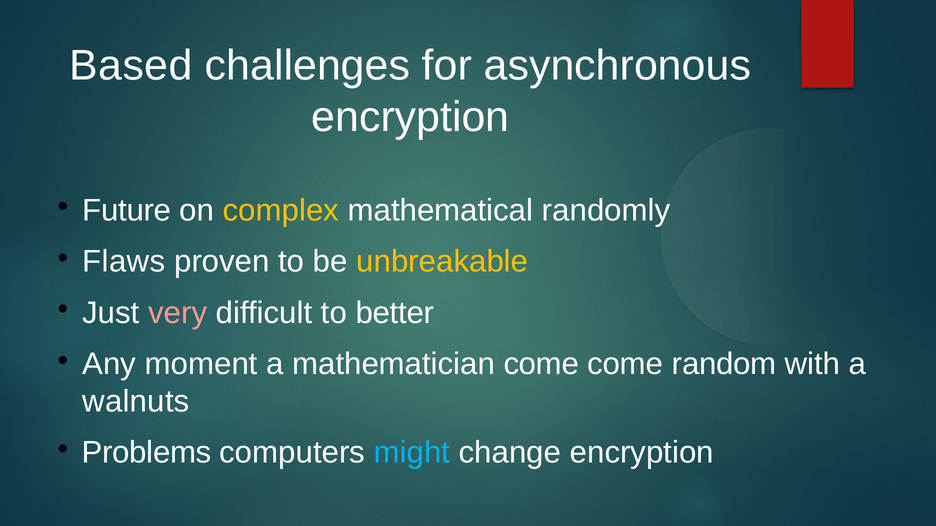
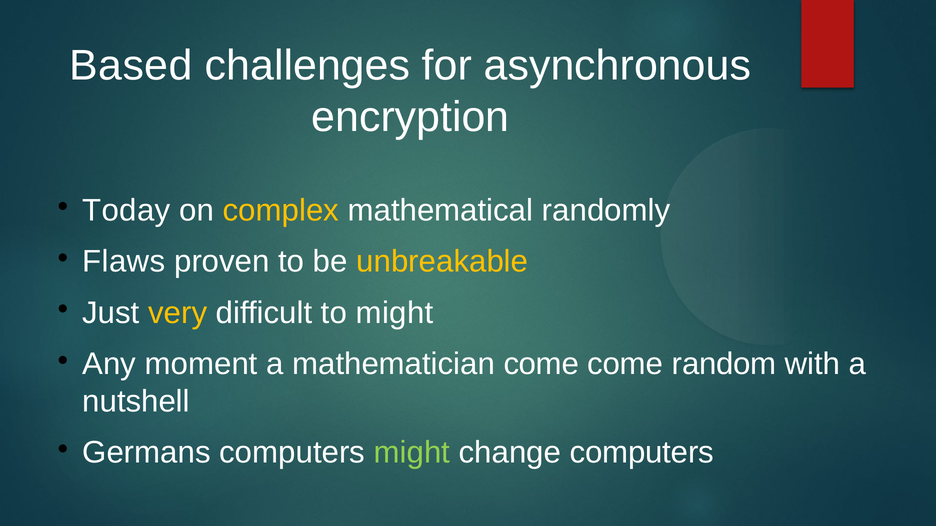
Future: Future -> Today (126, 210)
very colour: pink -> yellow (178, 313)
to better: better -> might (395, 313)
walnuts: walnuts -> nutshell (136, 402)
Problems: Problems -> Germans (146, 453)
might colour: light blue -> light green (412, 453)
change encryption: encryption -> computers (642, 453)
